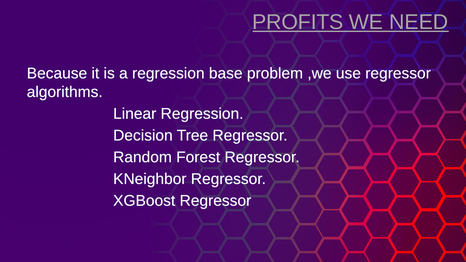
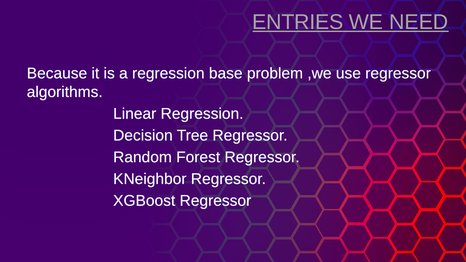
PROFITS: PROFITS -> ENTRIES (298, 22)
